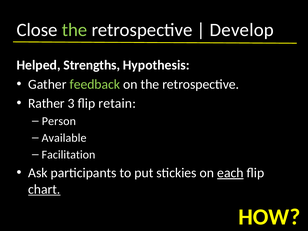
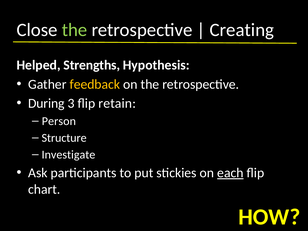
Develop: Develop -> Creating (242, 30)
feedback colour: light green -> yellow (95, 84)
Rather: Rather -> During (46, 103)
Available: Available -> Structure (64, 138)
Facilitation: Facilitation -> Investigate (68, 155)
chart underline: present -> none (44, 189)
